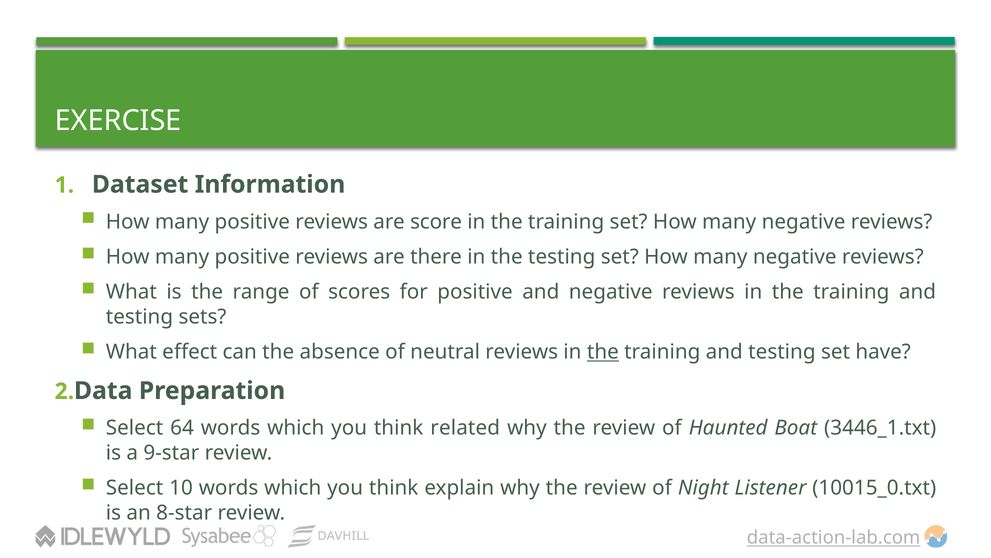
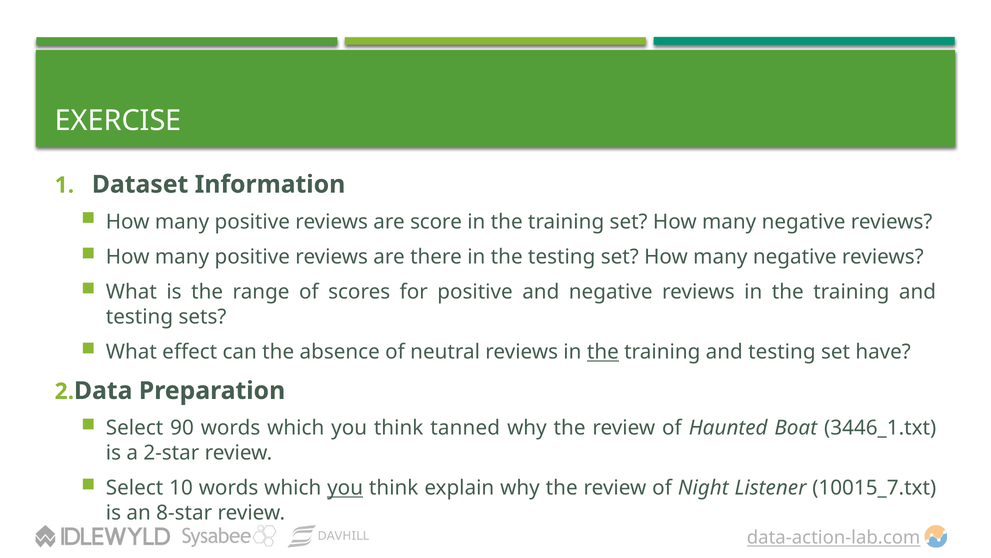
64: 64 -> 90 (182, 428)
related: related -> tanned (465, 428)
9-star: 9-star -> 2-star (171, 452)
you underline: none -> present (345, 488)
10015_0.txt: 10015_0.txt -> 10015_7.txt (874, 488)
